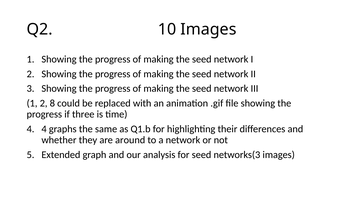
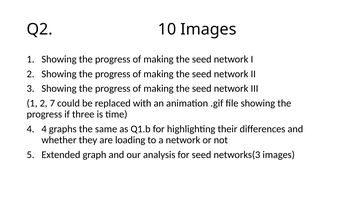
8: 8 -> 7 (52, 103)
around: around -> loading (130, 140)
